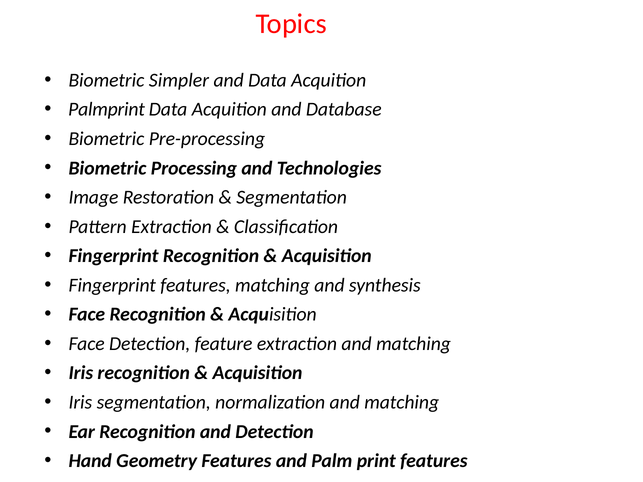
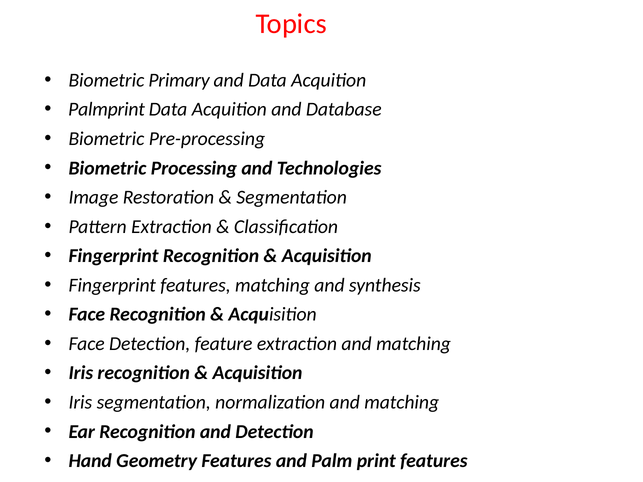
Simpler: Simpler -> Primary (179, 80)
